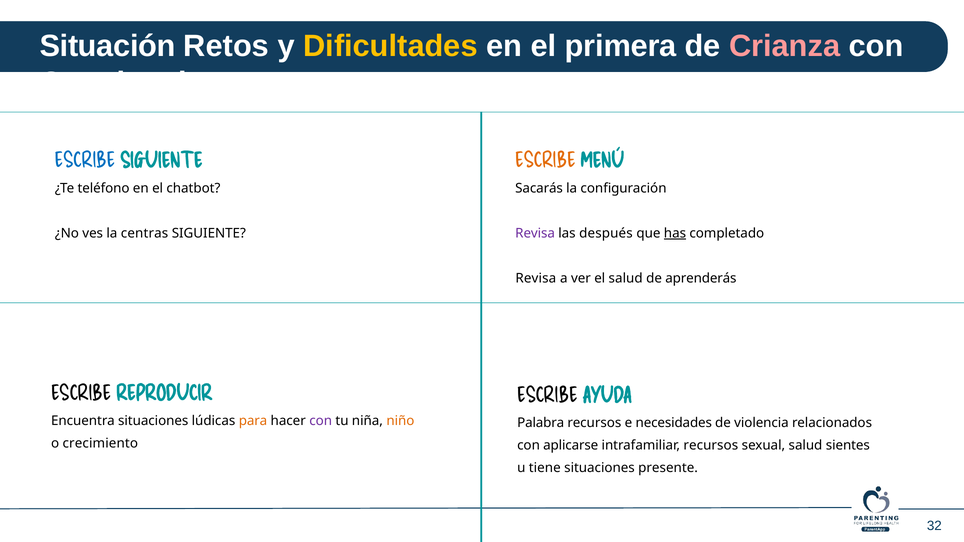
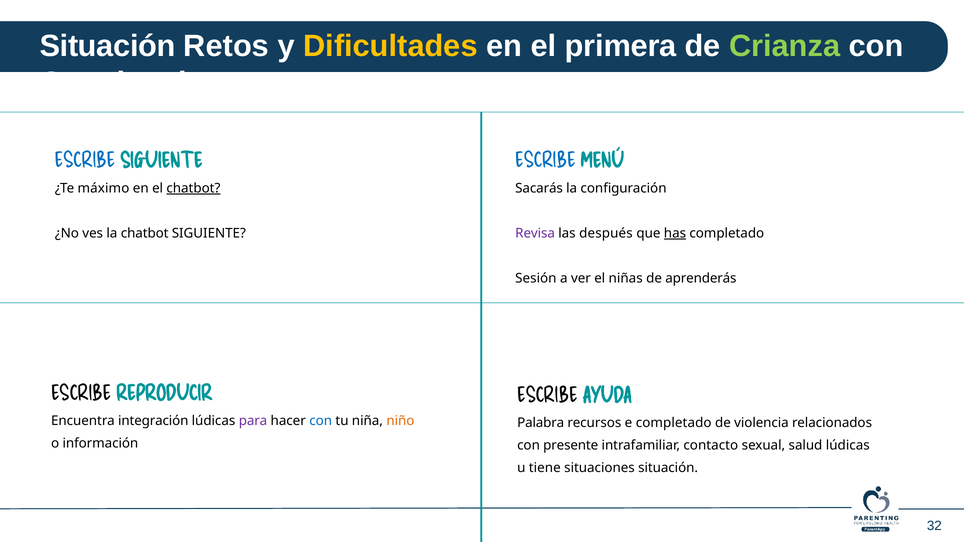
Crianza colour: pink -> light green (785, 46)
ESCRIBE colour: orange -> blue (545, 161)
teléfono: teléfono -> máximo (103, 188)
chatbot underline: none -> present (193, 188)
la centras: centras -> chatbot (145, 233)
Revisa: Revisa -> Sesión (536, 278)
el salud: salud -> niñas (626, 278)
Encuentra situaciones: situaciones -> integración (153, 421)
para colour: orange -> purple (253, 421)
con colour: purple -> blue (321, 421)
e necesidades: necesidades -> completado (674, 423)
crecimiento: crecimiento -> información (100, 443)
aplicarse: aplicarse -> presente (571, 446)
intrafamiliar recursos: recursos -> contacto (711, 446)
salud sientes: sientes -> lúdicas (848, 446)
situaciones presente: presente -> situación (668, 468)
